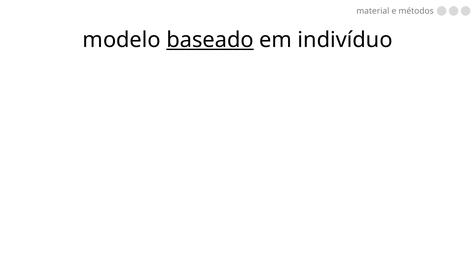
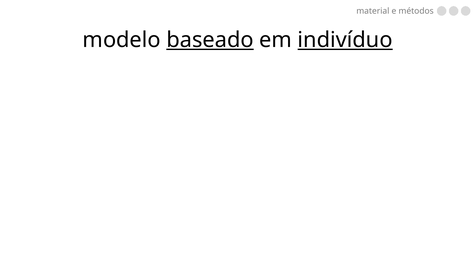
indivíduo underline: none -> present (345, 40)
